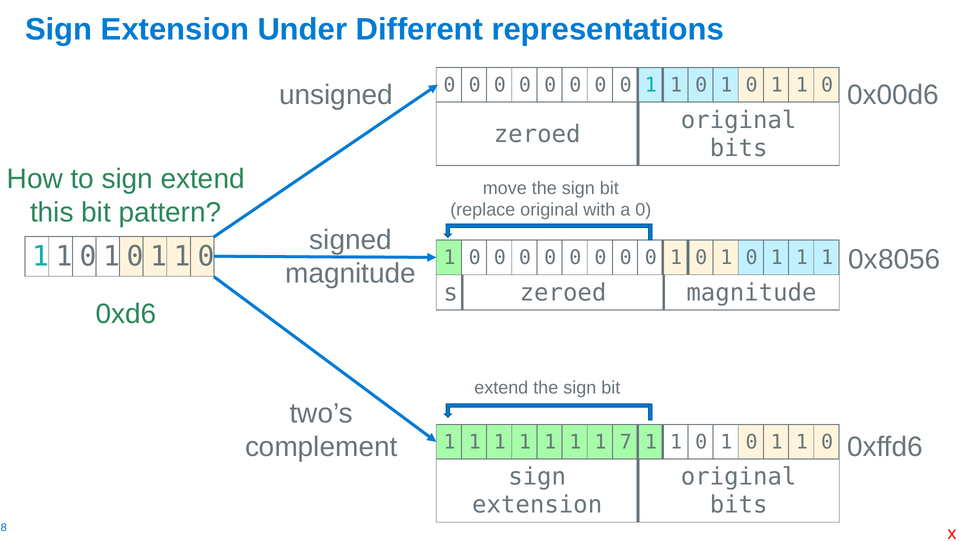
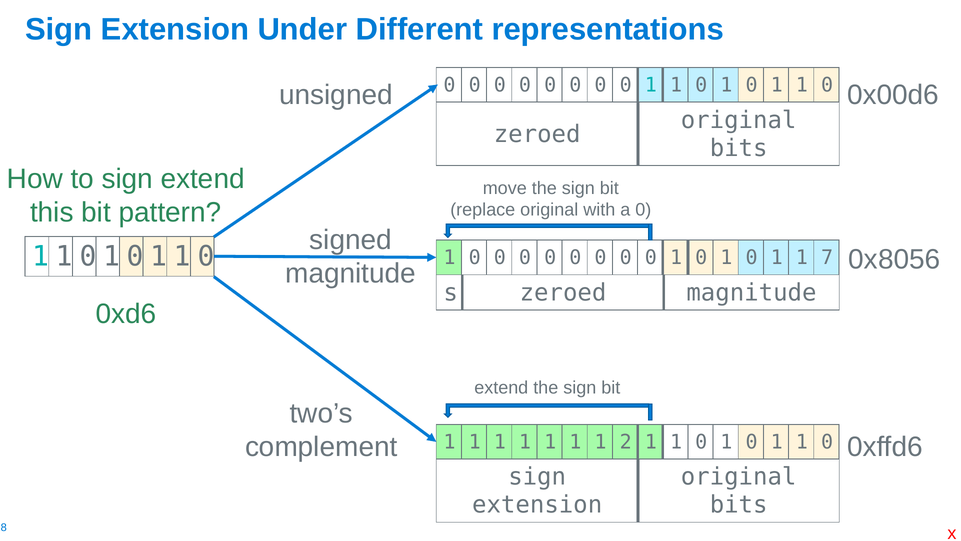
0 1 1 1: 1 -> 7 (827, 258)
7: 7 -> 2 (626, 442)
